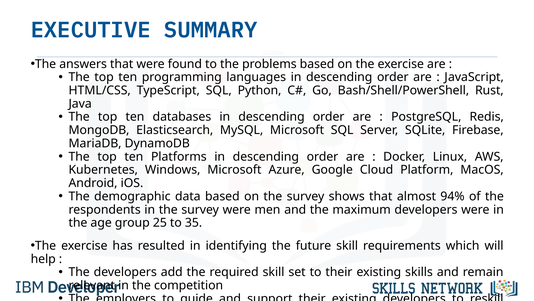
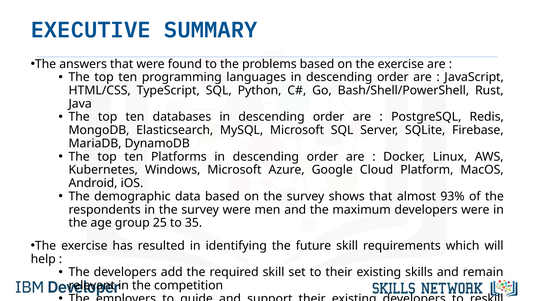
94%: 94% -> 93% (452, 196)
